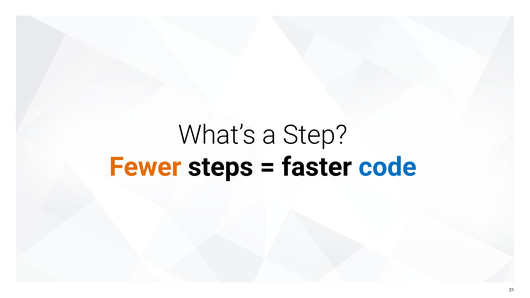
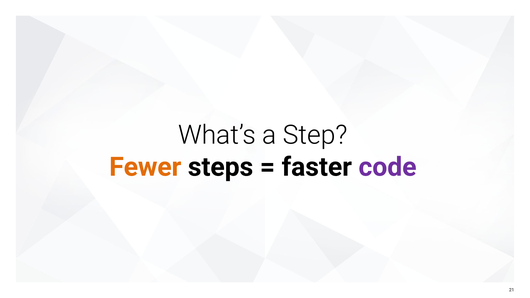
code colour: blue -> purple (388, 167)
